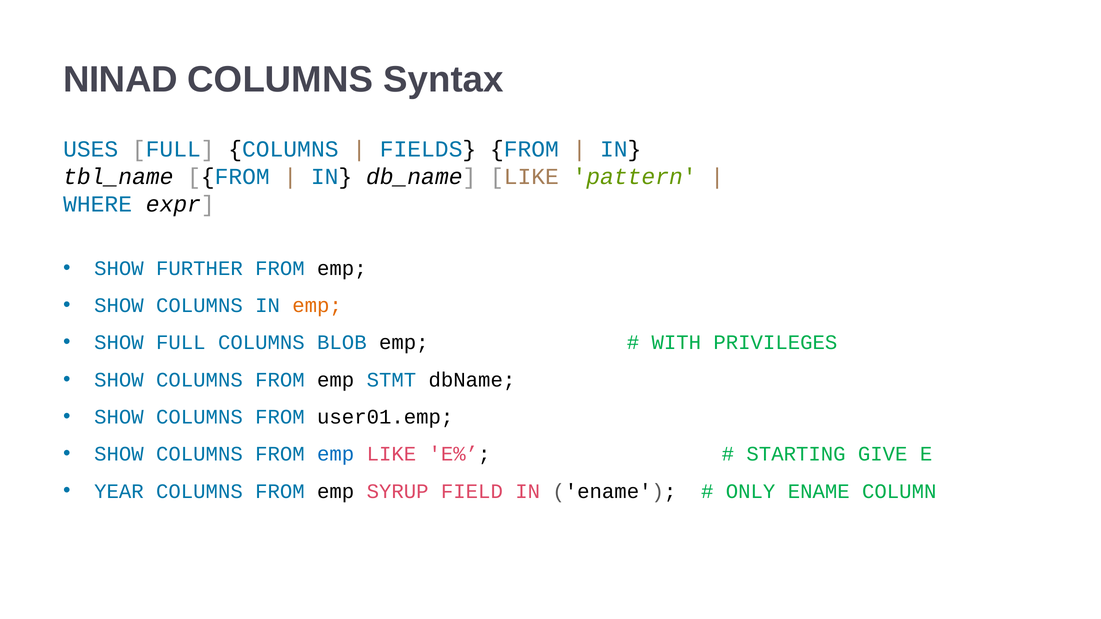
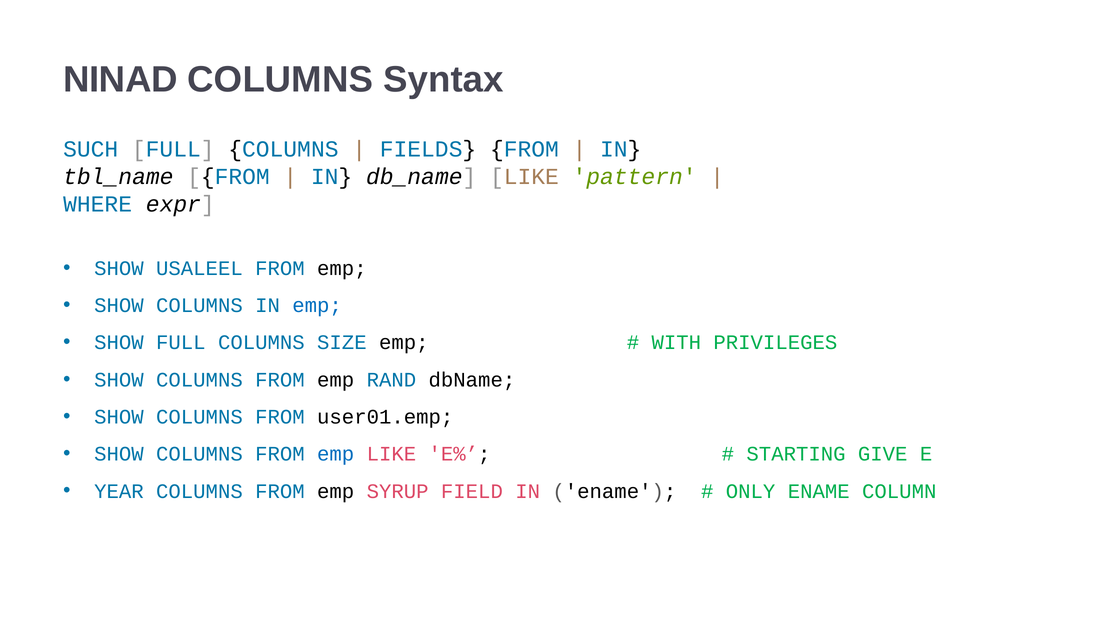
USES: USES -> SUCH (91, 149)
FURTHER: FURTHER -> USALEEL (199, 269)
emp colour: orange -> blue (317, 306)
BLOB: BLOB -> SIZE (342, 343)
STMT: STMT -> RAND (391, 380)
